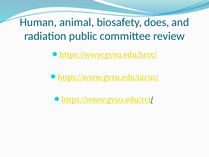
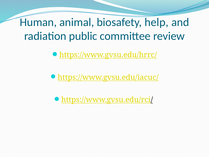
does: does -> help (157, 22)
